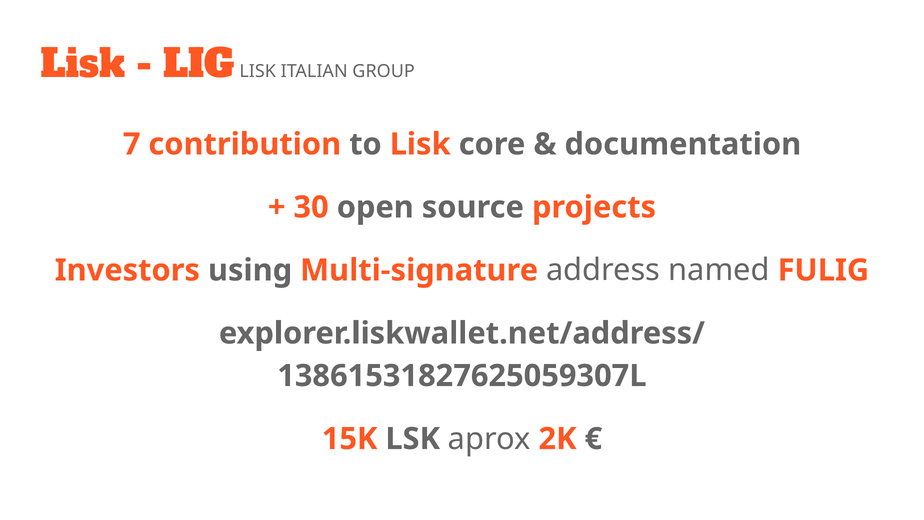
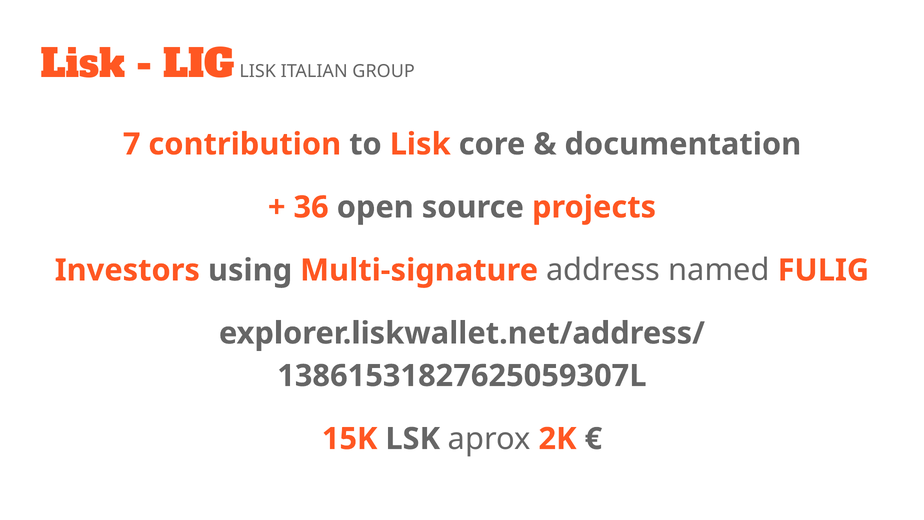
30: 30 -> 36 (311, 207)
